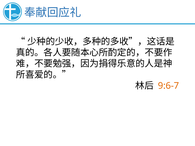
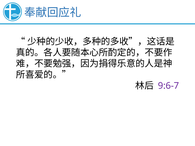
9:6-7 colour: orange -> purple (169, 86)
